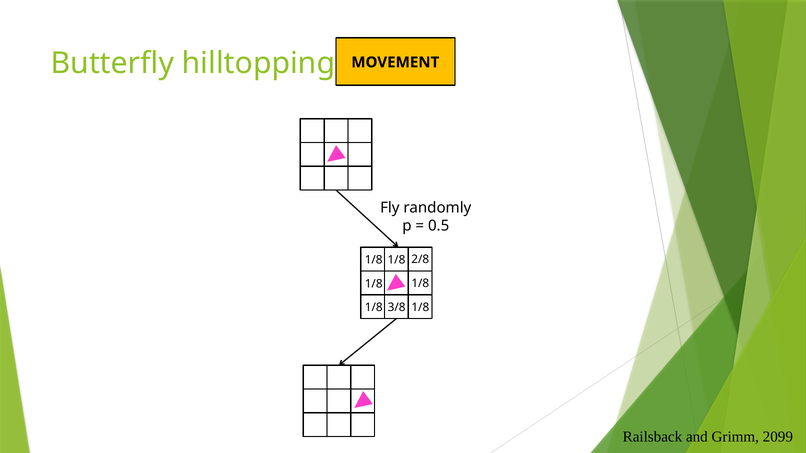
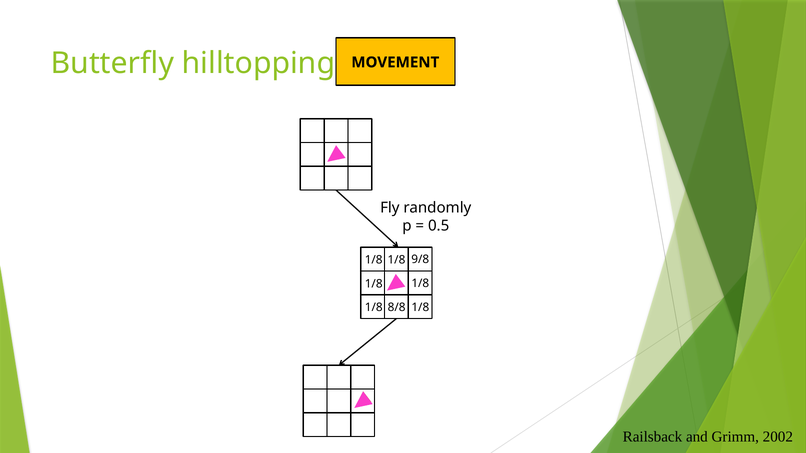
2/8: 2/8 -> 9/8 (420, 260)
3/8: 3/8 -> 8/8 (397, 308)
2099: 2099 -> 2002 (778, 437)
